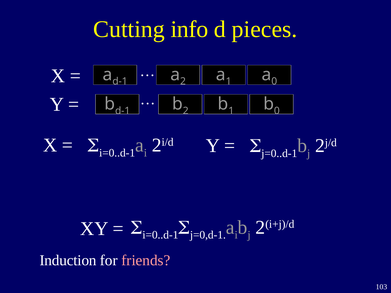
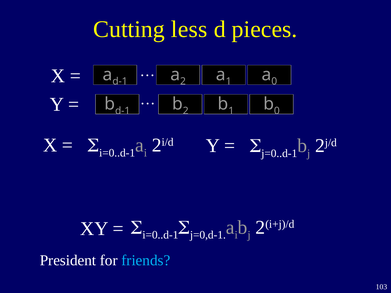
info: info -> less (189, 29)
Induction: Induction -> President (68, 261)
friends colour: pink -> light blue (146, 261)
